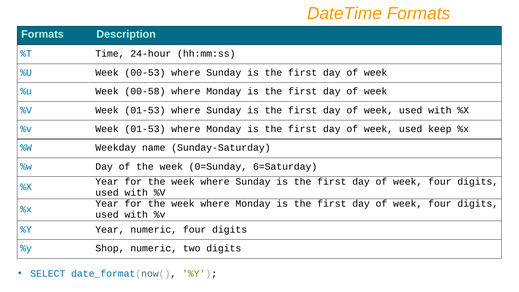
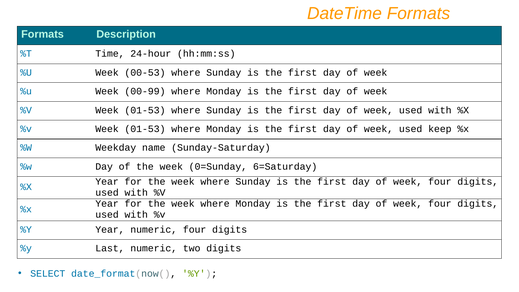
00-58: 00-58 -> 00-99 (145, 91)
Shop: Shop -> Last (110, 248)
